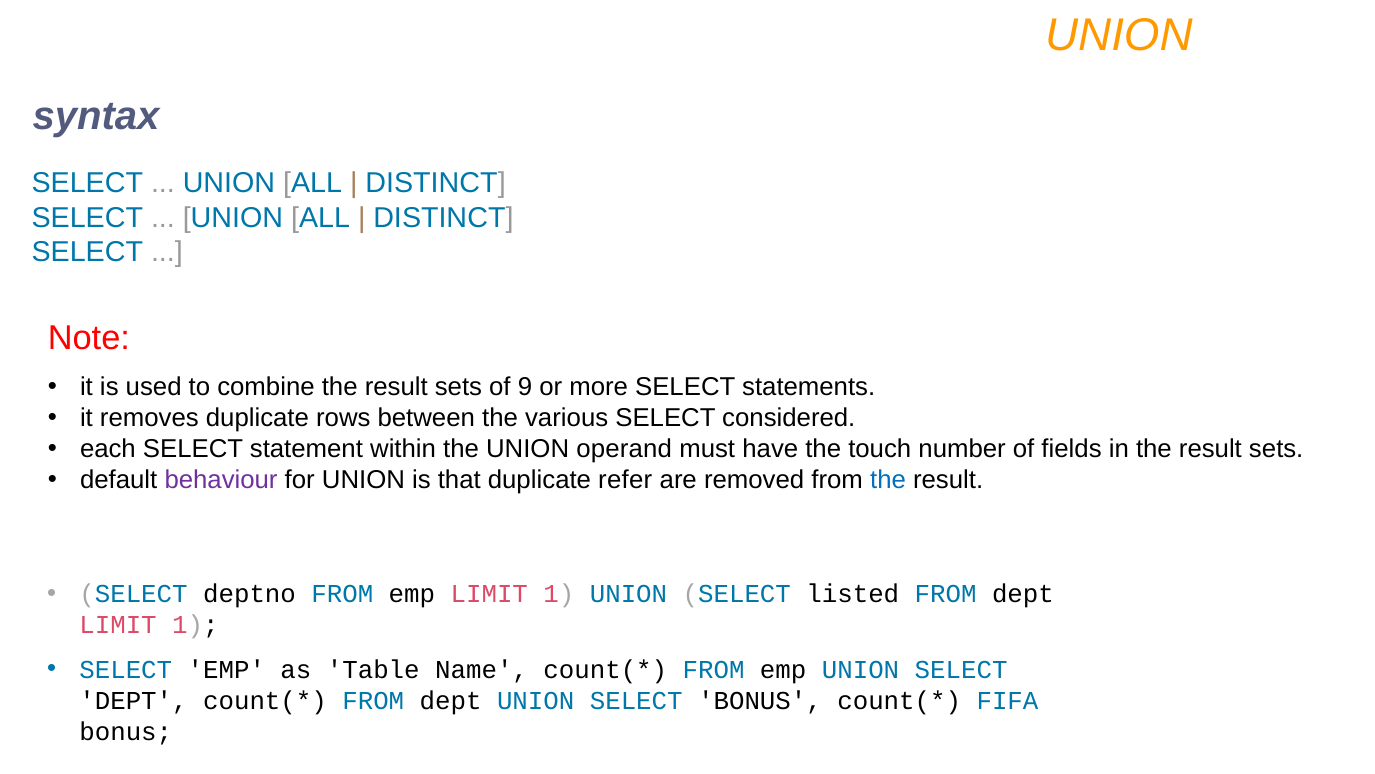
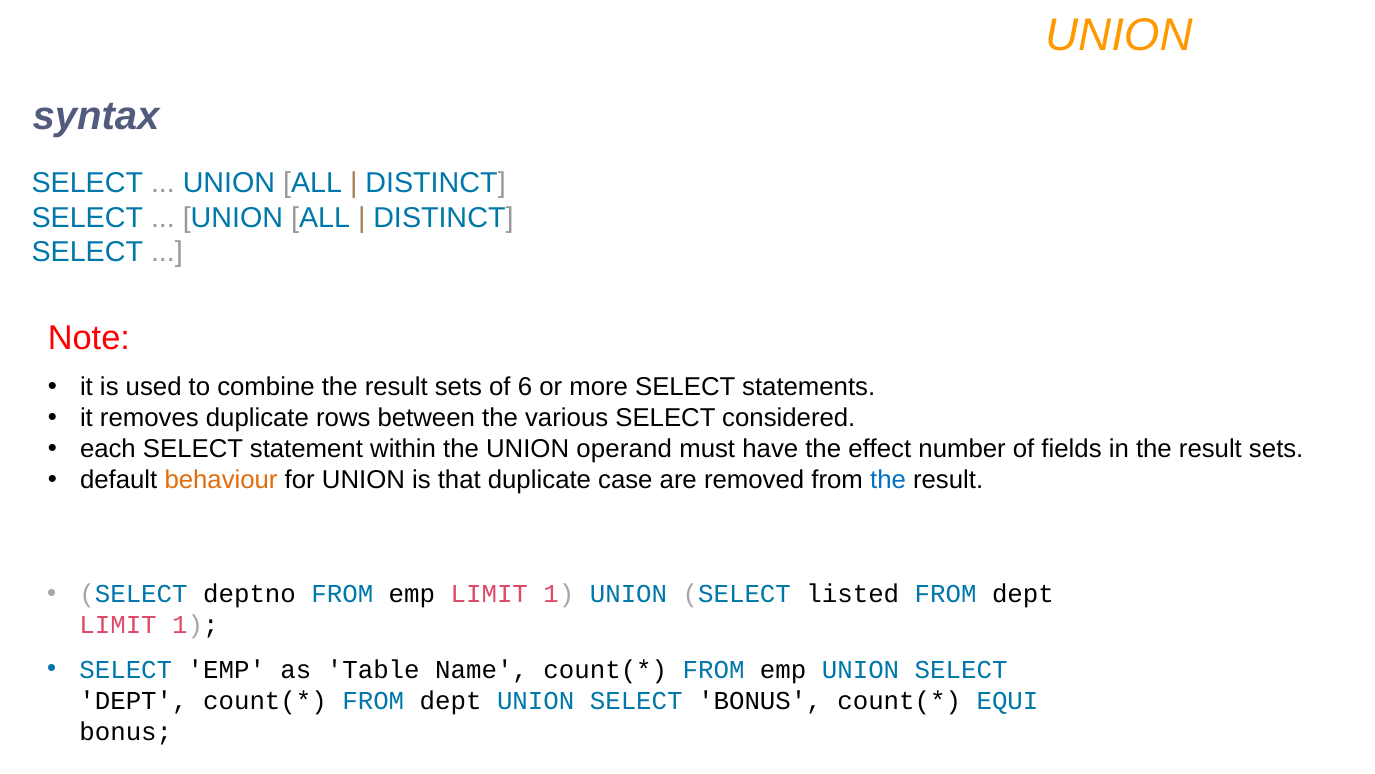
9: 9 -> 6 (525, 387)
touch: touch -> effect (880, 449)
behaviour colour: purple -> orange (221, 480)
refer: refer -> case (625, 480)
FIFA: FIFA -> EQUI (1007, 700)
